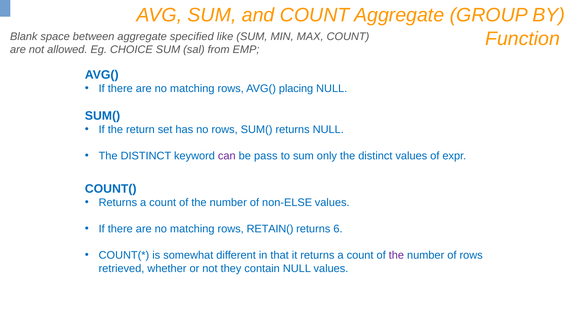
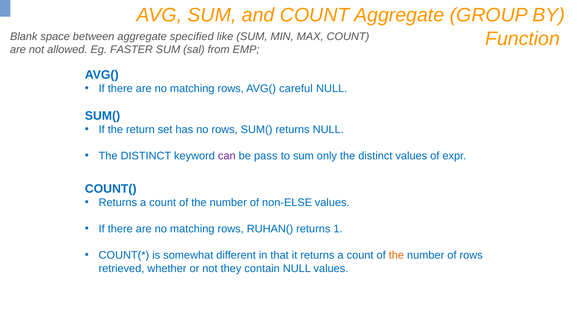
CHOICE: CHOICE -> FASTER (131, 50)
placing: placing -> careful (296, 89)
RETAIN(: RETAIN( -> RUHAN( (270, 229)
6: 6 -> 1 (338, 229)
the colour: purple -> orange (396, 256)
